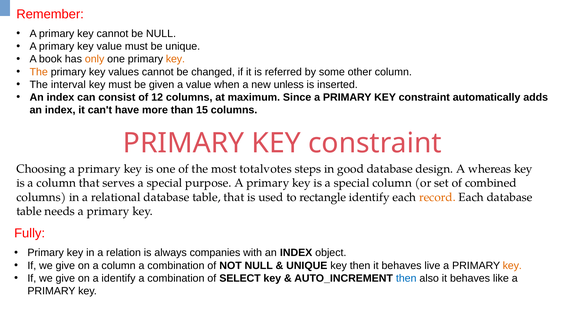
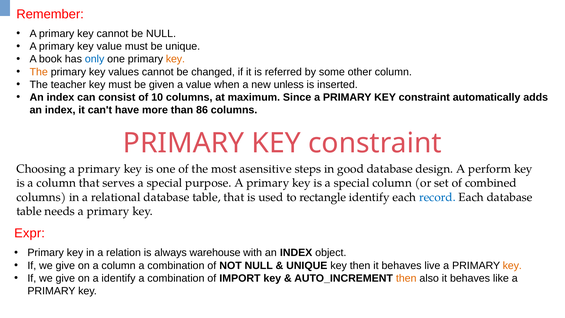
only colour: orange -> blue (95, 59)
interval: interval -> teacher (68, 85)
12: 12 -> 10 (157, 97)
15: 15 -> 86 (202, 110)
totalvotes: totalvotes -> asensitive (266, 169)
whereas: whereas -> perform (490, 169)
record colour: orange -> blue (437, 197)
Fully: Fully -> Expr (30, 233)
companies: companies -> warehouse (215, 253)
SELECT: SELECT -> IMPORT (240, 278)
then colour: blue -> orange (406, 278)
